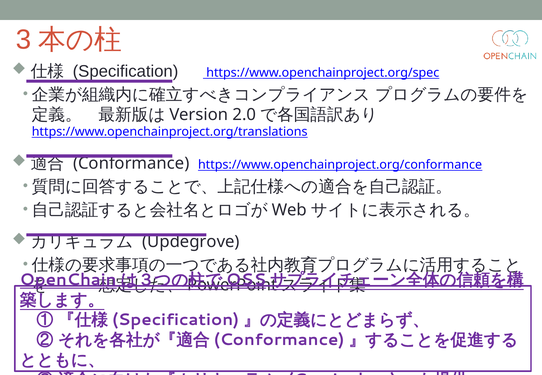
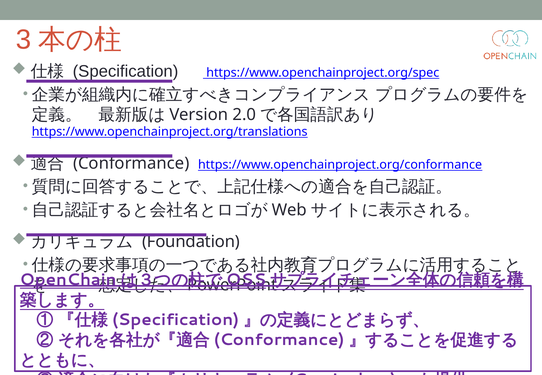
Updegrove: Updegrove -> Foundation (191, 242)
